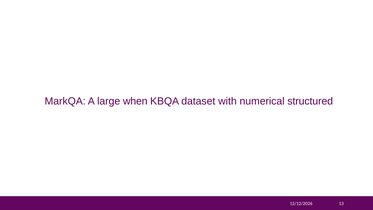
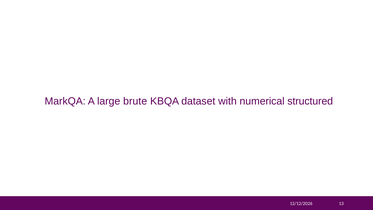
when: when -> brute (135, 101)
